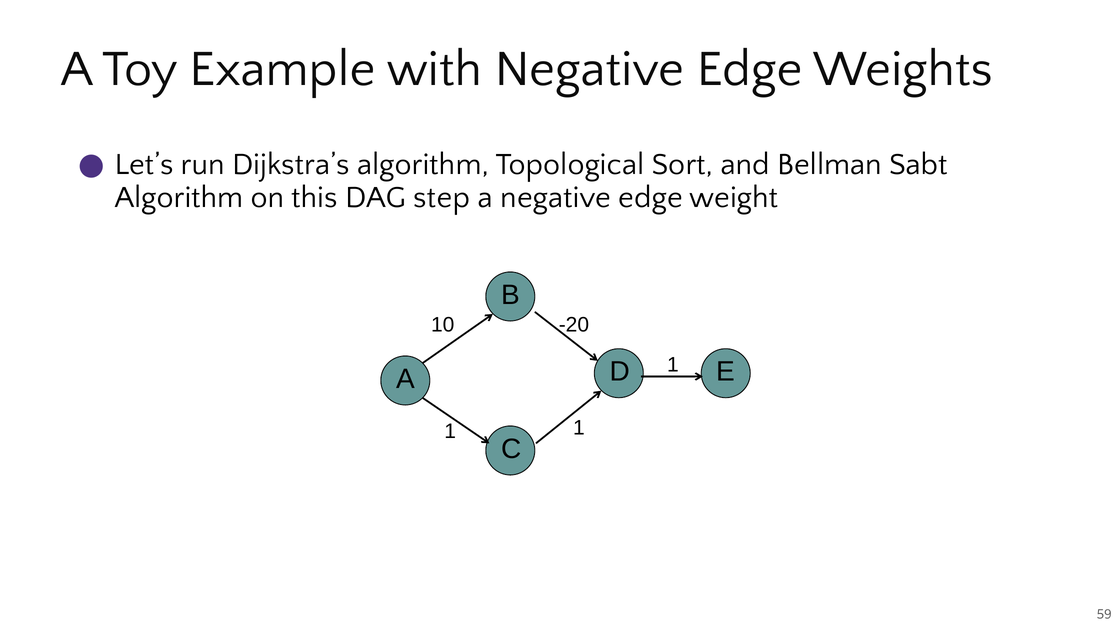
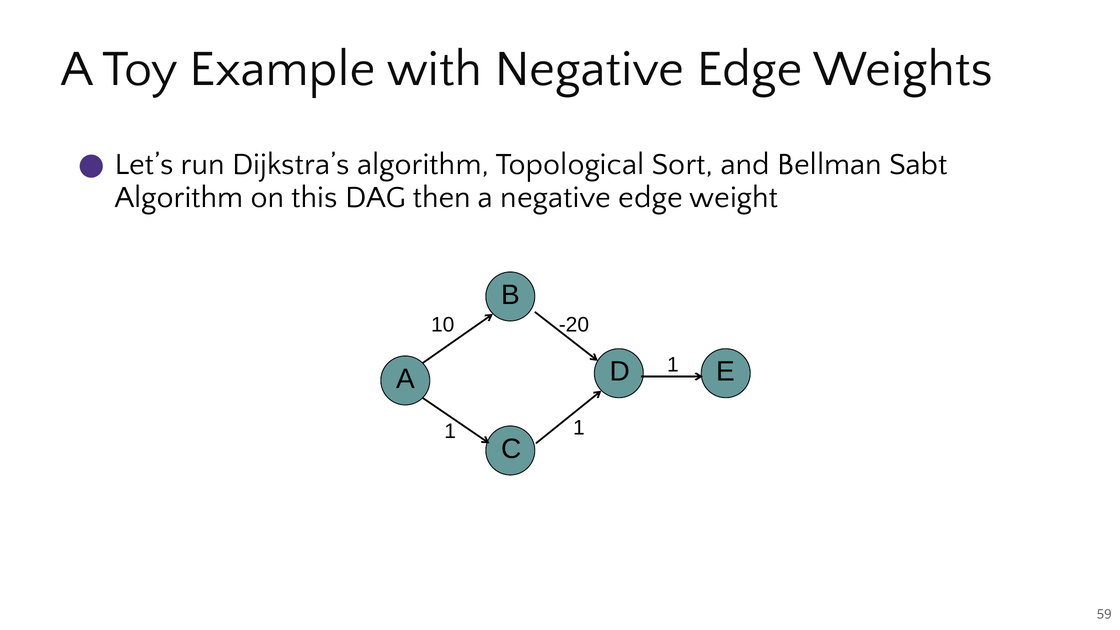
step: step -> then (442, 197)
